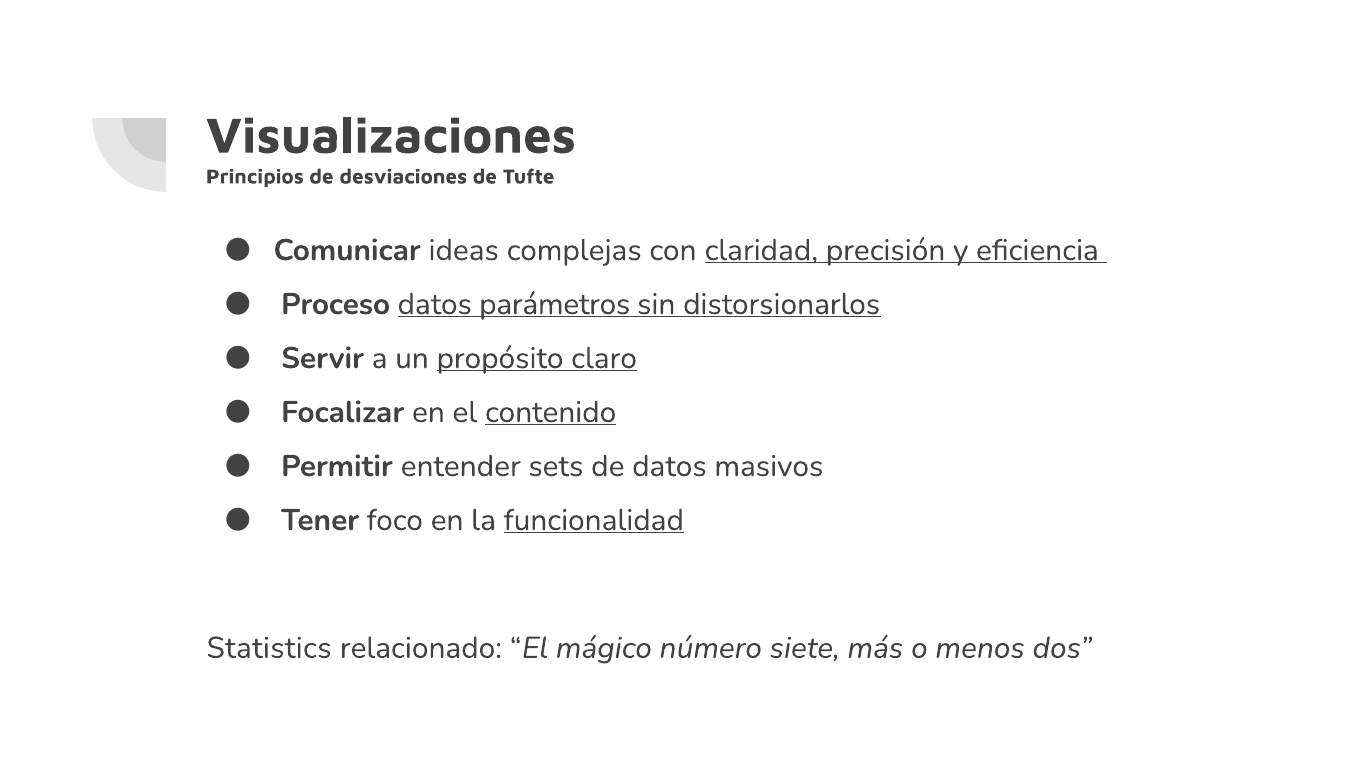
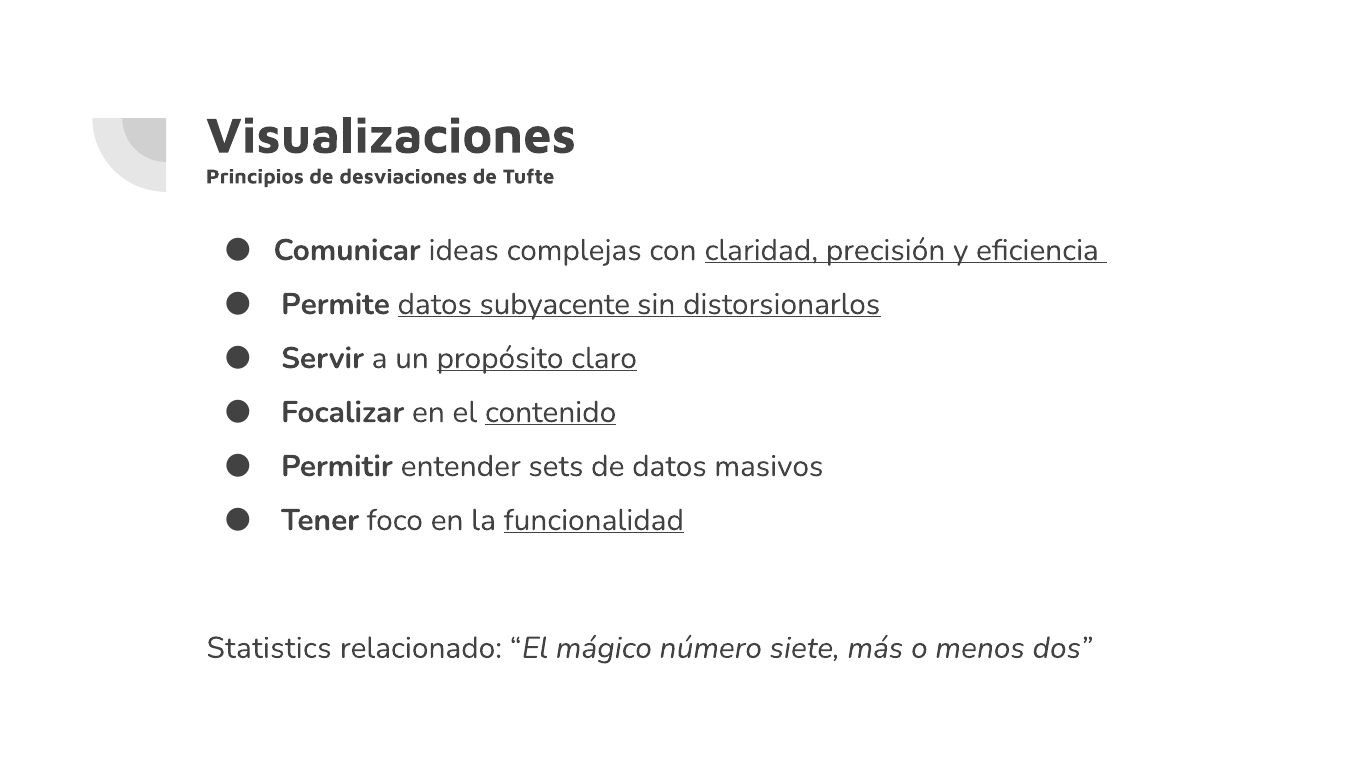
Proceso: Proceso -> Permite (336, 304)
parámetros: parámetros -> subyacente (555, 304)
